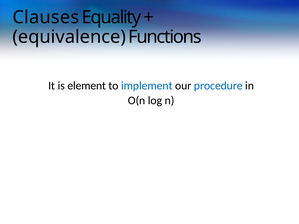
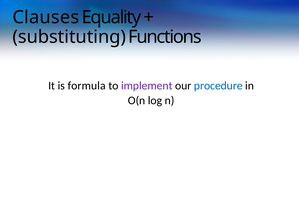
equivalence: equivalence -> substituting (69, 37)
element: element -> formula (87, 86)
implement colour: blue -> purple (147, 86)
